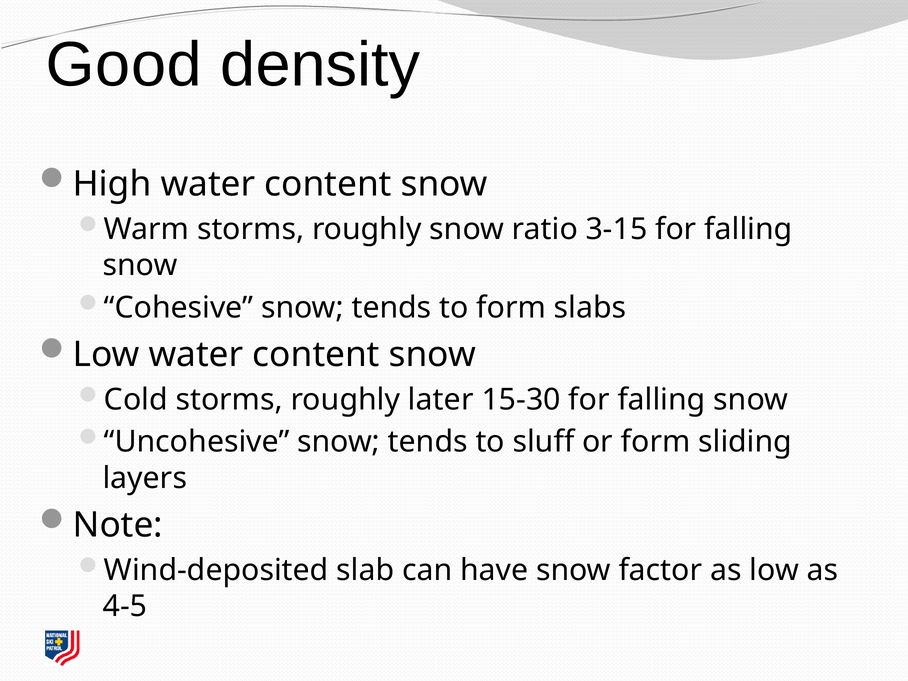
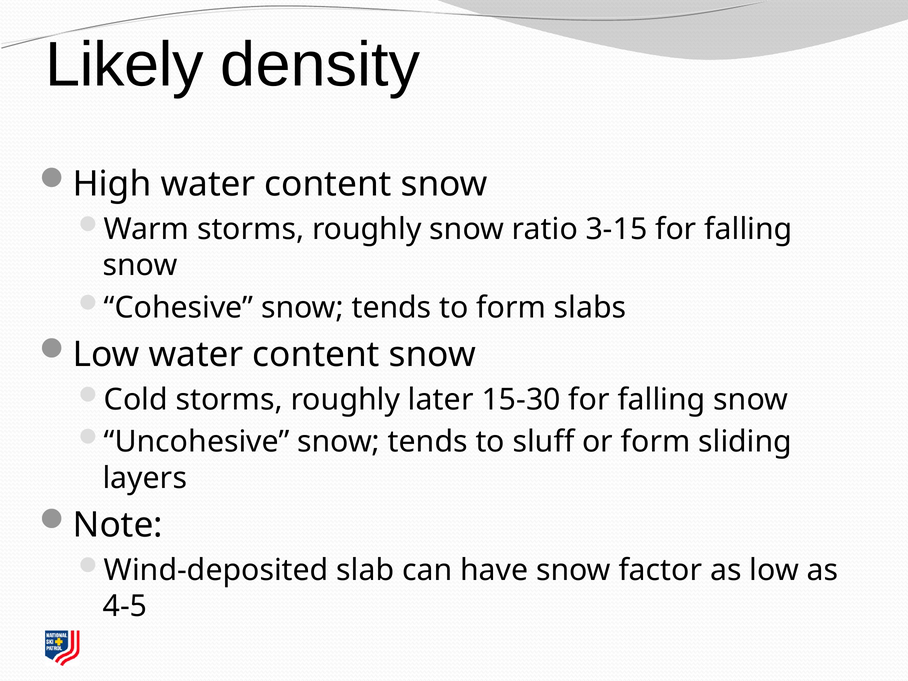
Good: Good -> Likely (124, 65)
